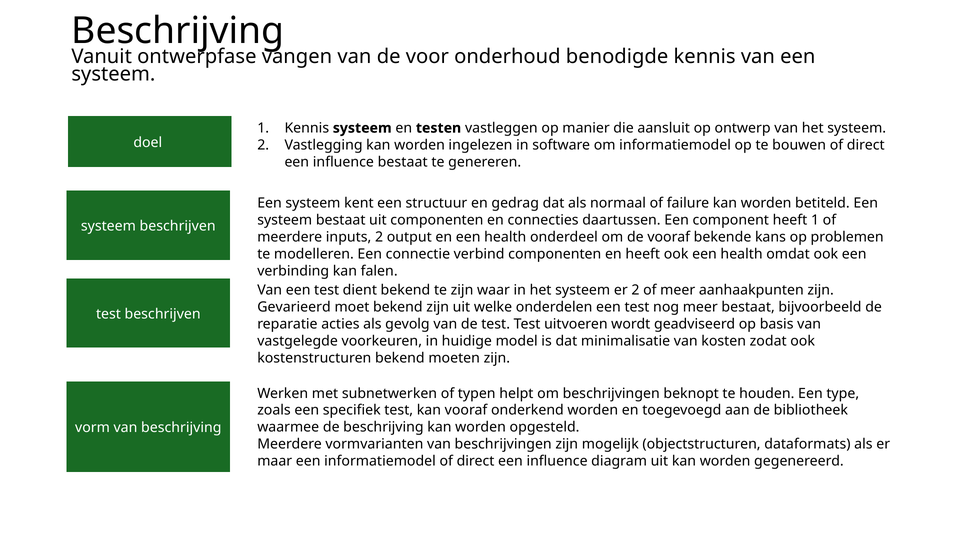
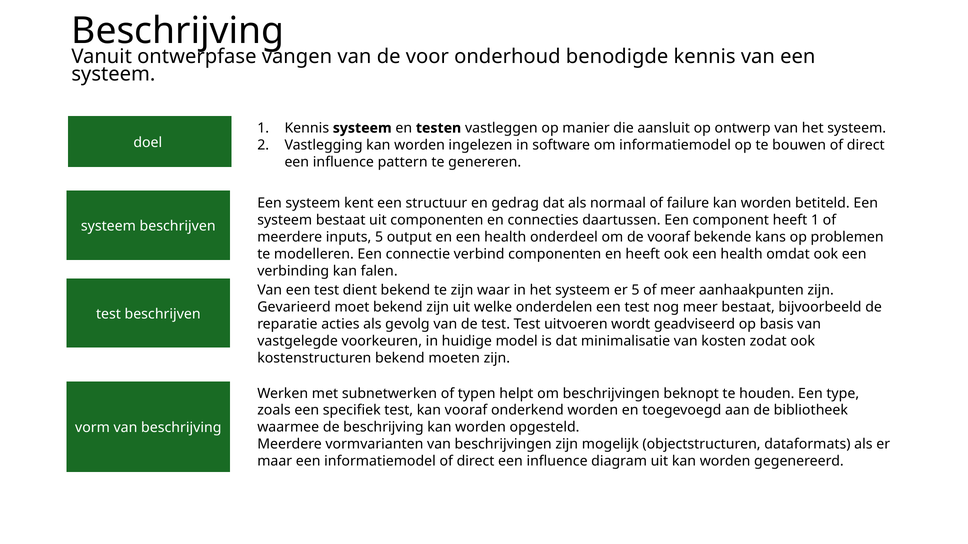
influence bestaat: bestaat -> pattern (403, 162)
inputs 2: 2 -> 5 (379, 237)
er 2: 2 -> 5 (635, 291)
